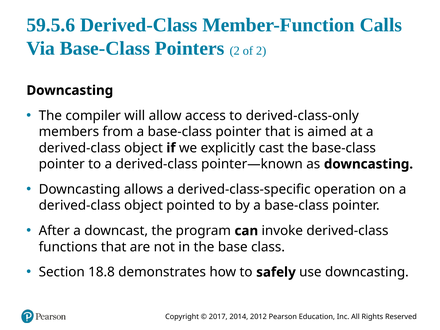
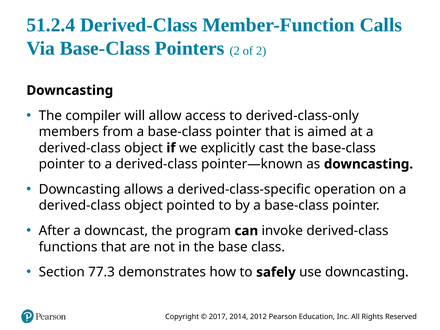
59.5.6: 59.5.6 -> 51.2.4 (51, 25)
18.8: 18.8 -> 77.3 (102, 272)
